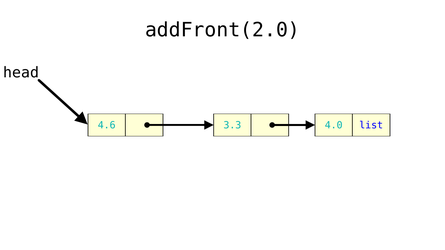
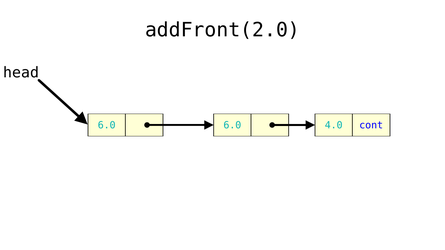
4.6: 4.6 -> 6.0 (107, 125)
3.3: 3.3 -> 6.0 (232, 125)
list: list -> cont (371, 125)
